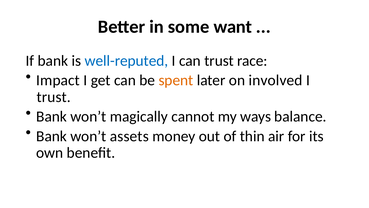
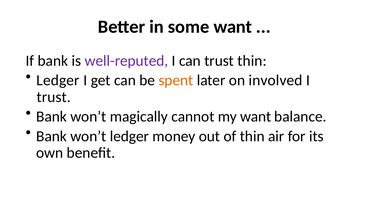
well-reputed colour: blue -> purple (126, 61)
trust race: race -> thin (252, 61)
Impact: Impact -> Ledger (58, 80)
my ways: ways -> want (256, 116)
won’t assets: assets -> ledger (129, 136)
